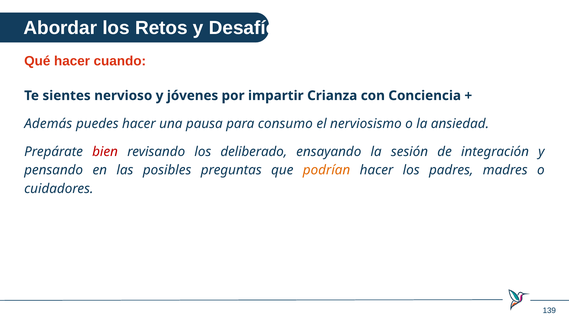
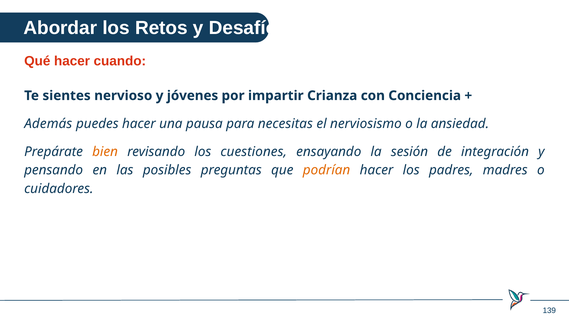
consumo: consumo -> necesitas (285, 124)
bien colour: red -> orange (105, 152)
deliberado: deliberado -> cuestiones (254, 152)
